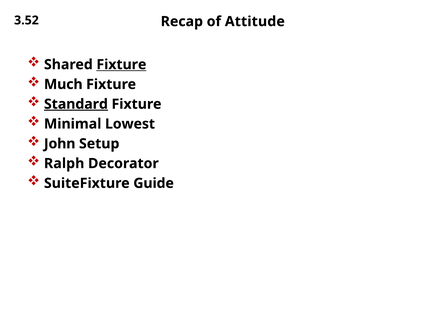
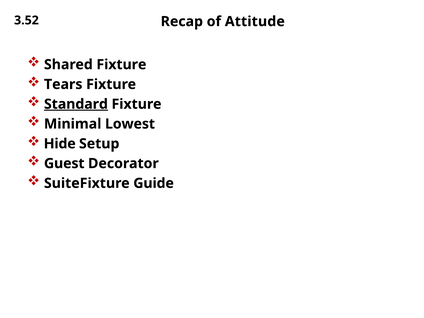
Fixture underline: present -> none (121, 65)
Much: Much -> Tears (63, 84)
John: John -> Hide (60, 144)
Ralph: Ralph -> Guest (64, 163)
